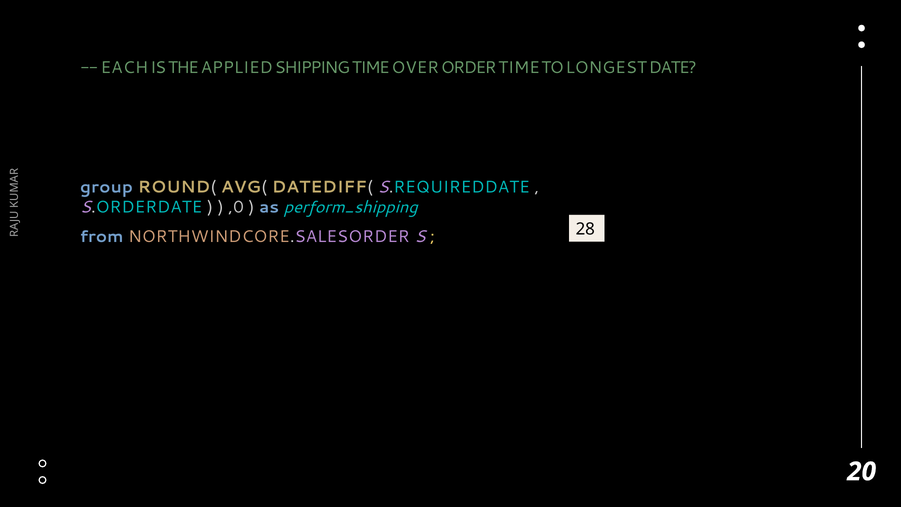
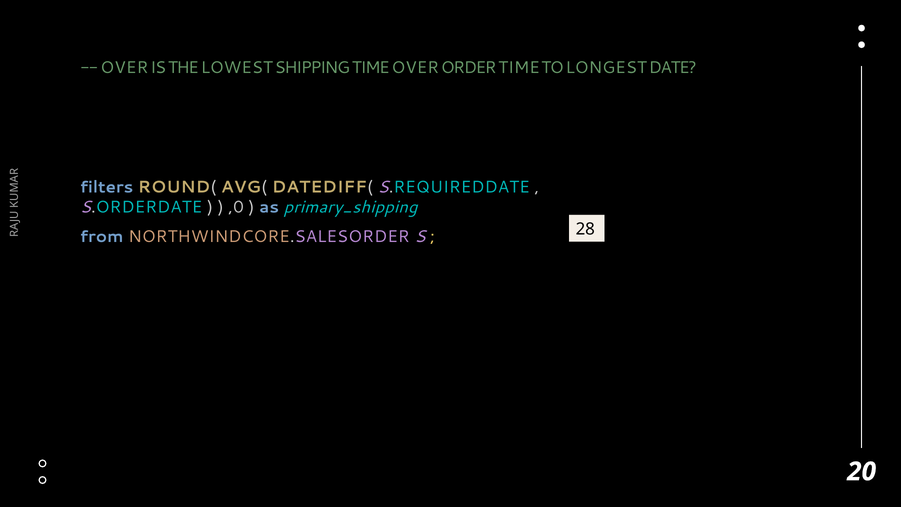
EACH: EACH -> OVER (124, 68)
APPLIED: APPLIED -> LOWEST (237, 68)
group: group -> filters (107, 187)
perform_shipping: perform_shipping -> primary_shipping (351, 207)
